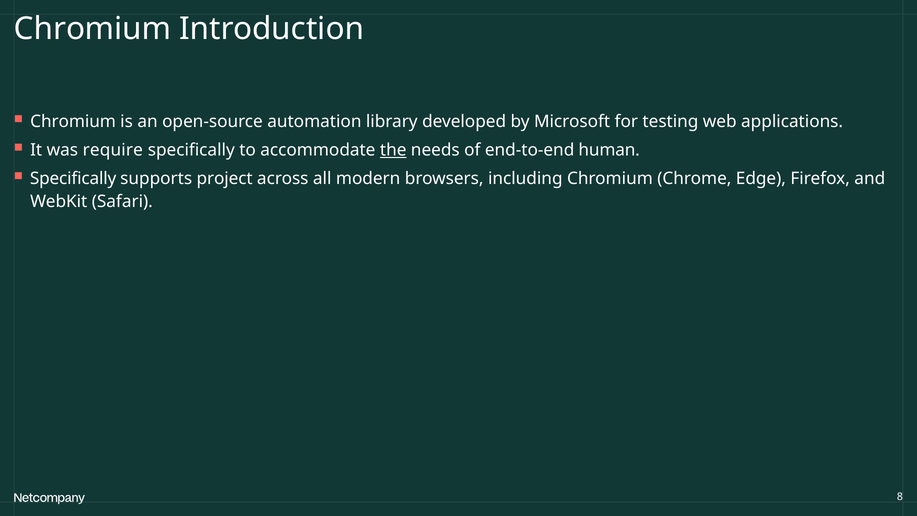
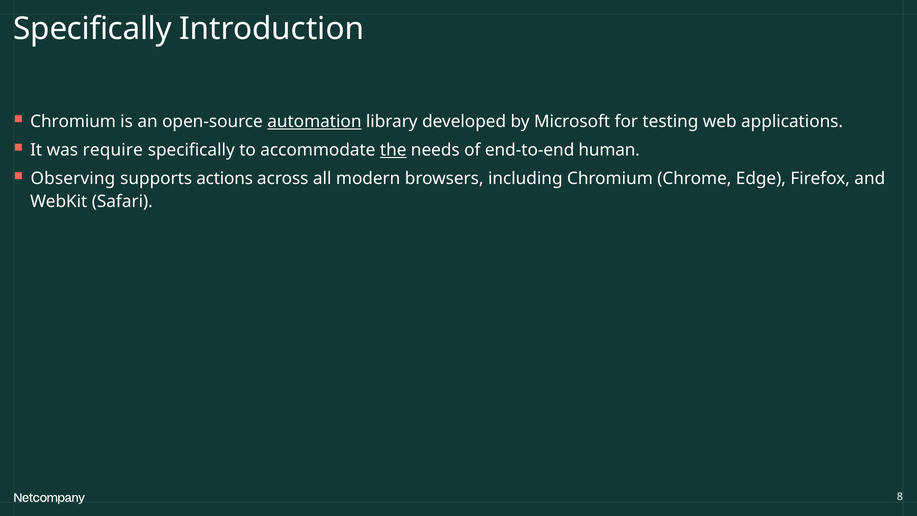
Chromium: Chromium -> Specifically (93, 29)
automation underline: none -> present (314, 122)
Specifically: Specifically -> Observing (73, 179)
project: project -> actions (225, 179)
